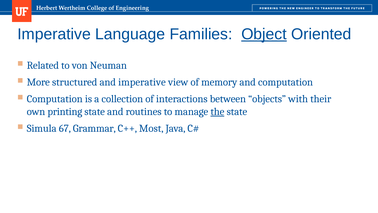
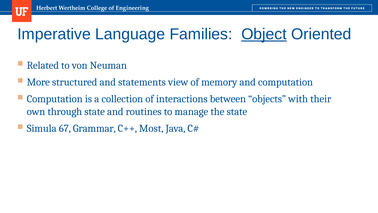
and imperative: imperative -> statements (142, 82)
printing: printing -> through (65, 111)
the underline: present -> none (217, 111)
